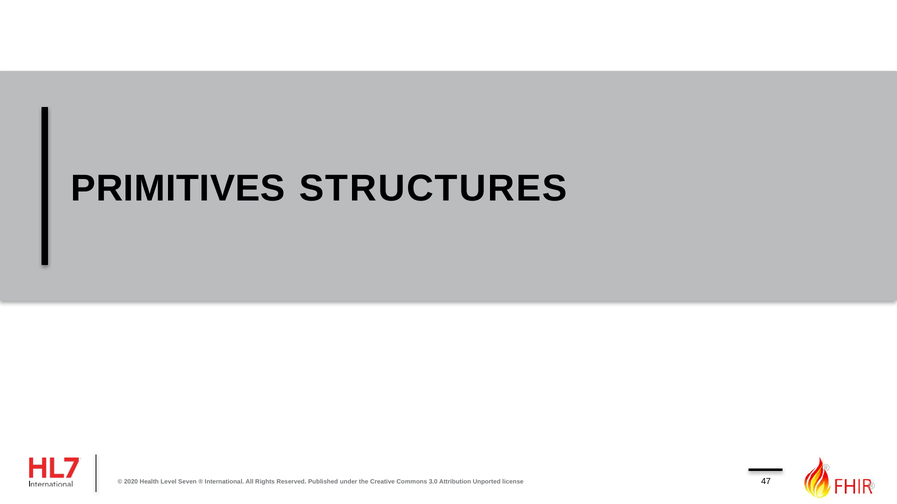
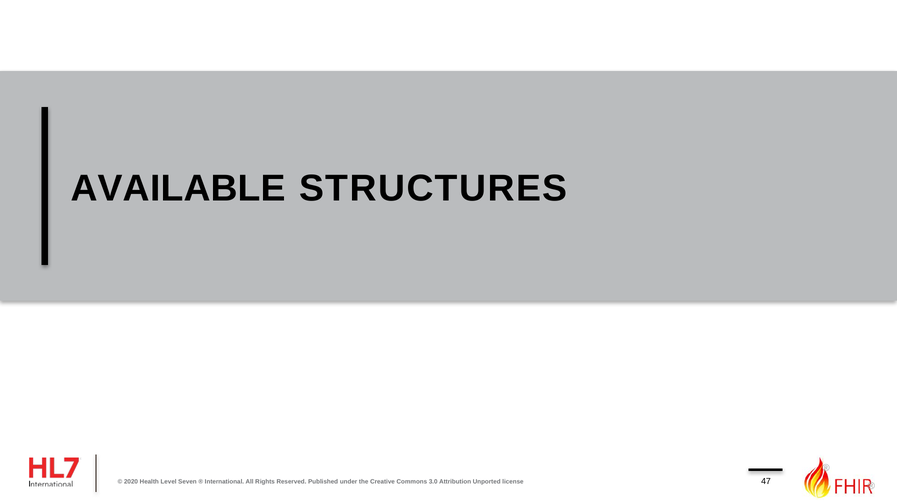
PRIMITIVES: PRIMITIVES -> AVAILABLE (178, 189)
